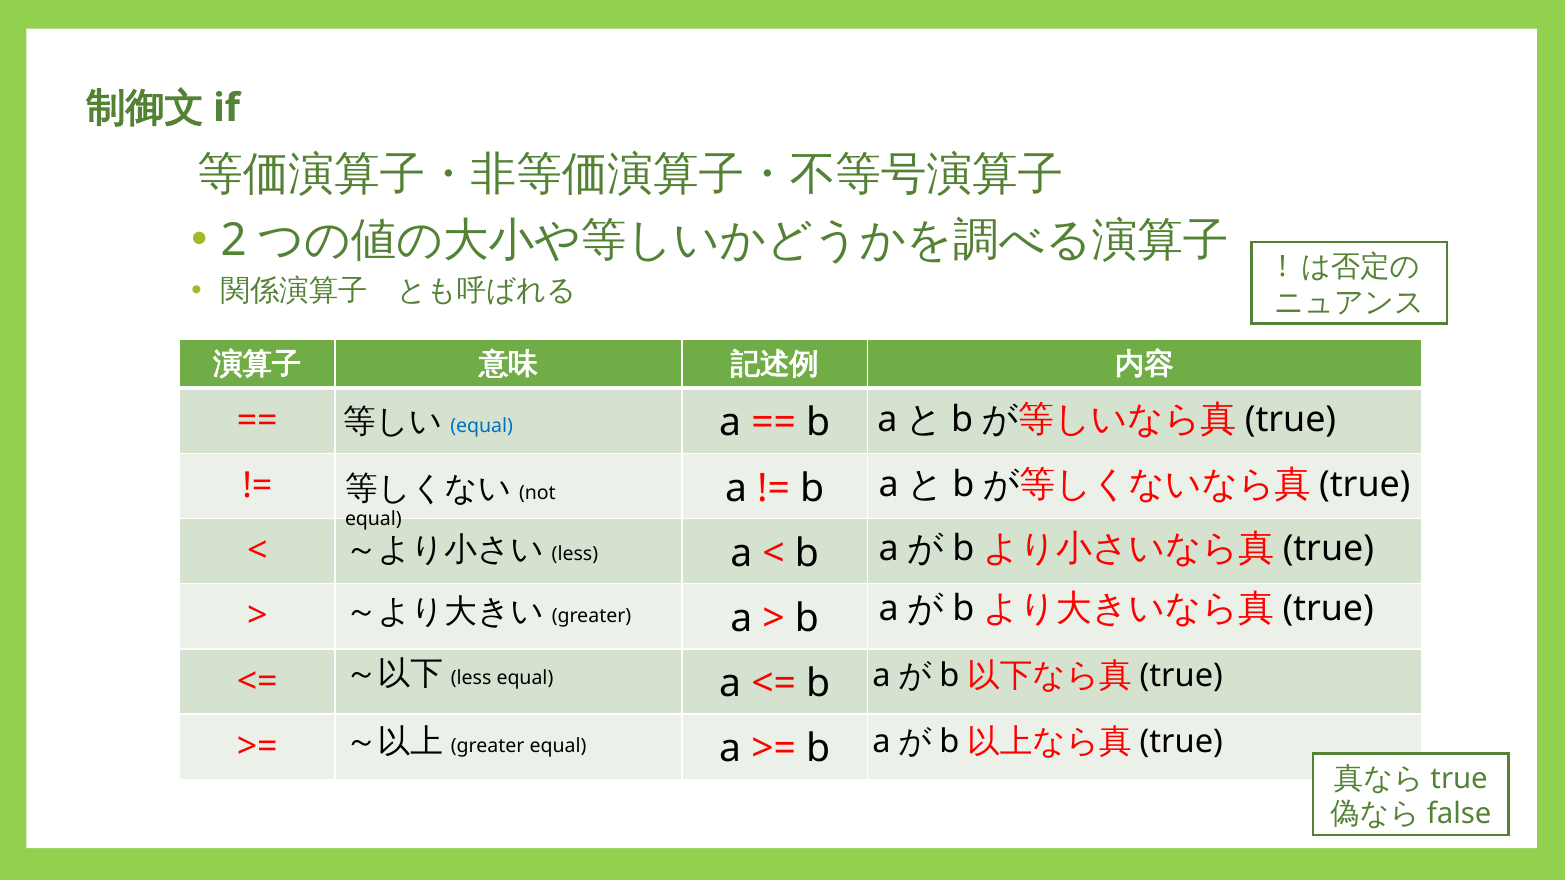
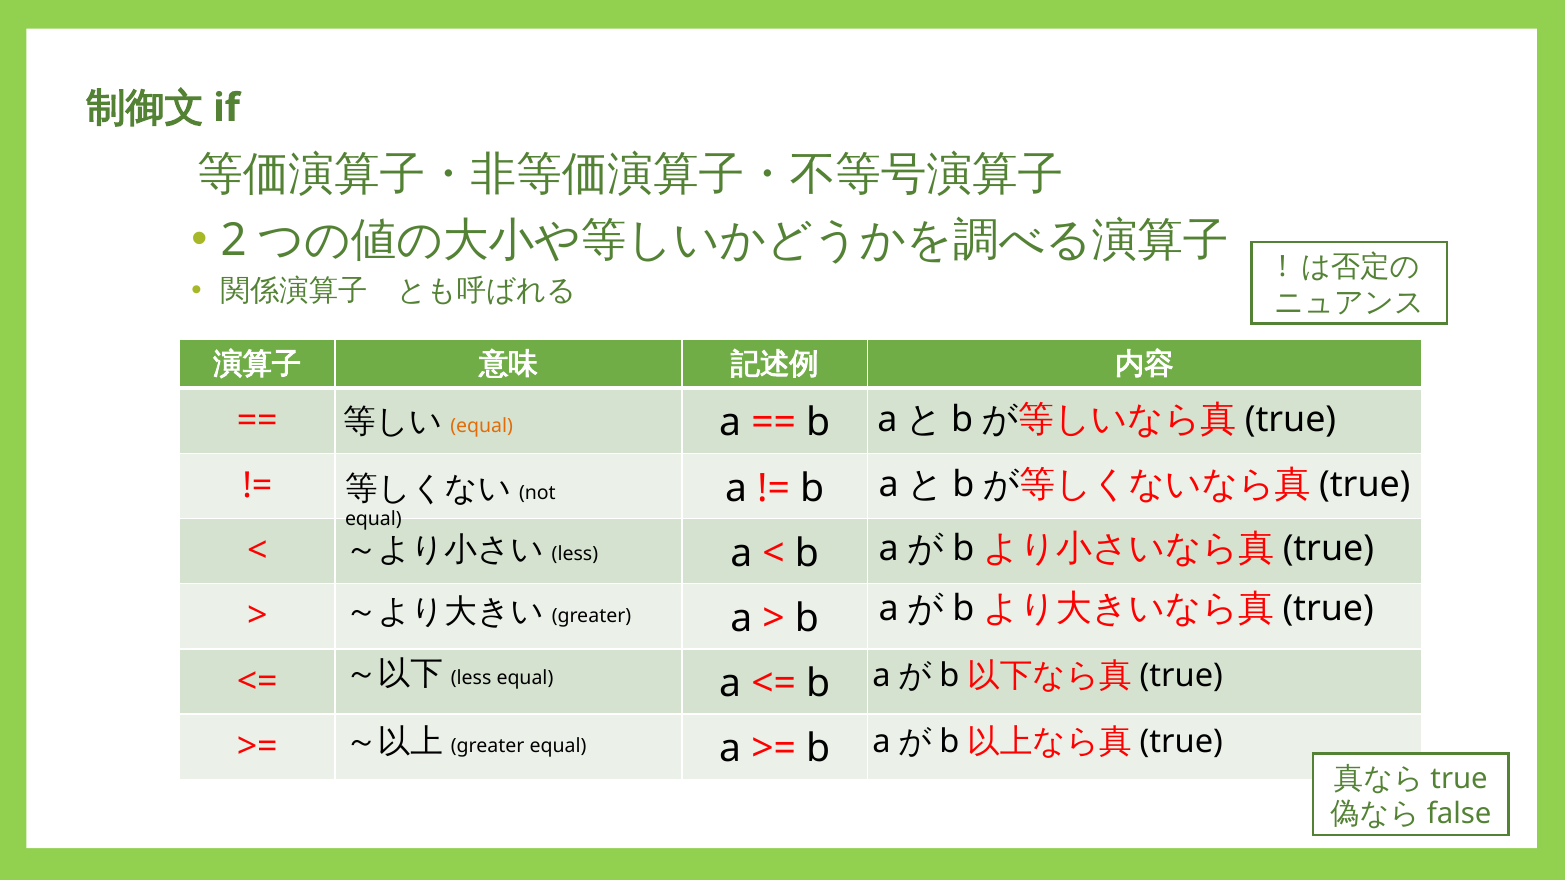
equal colour: blue -> orange (482, 426)
